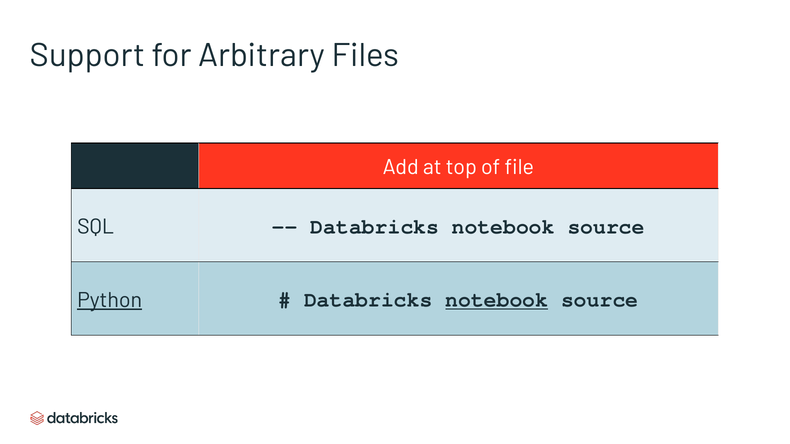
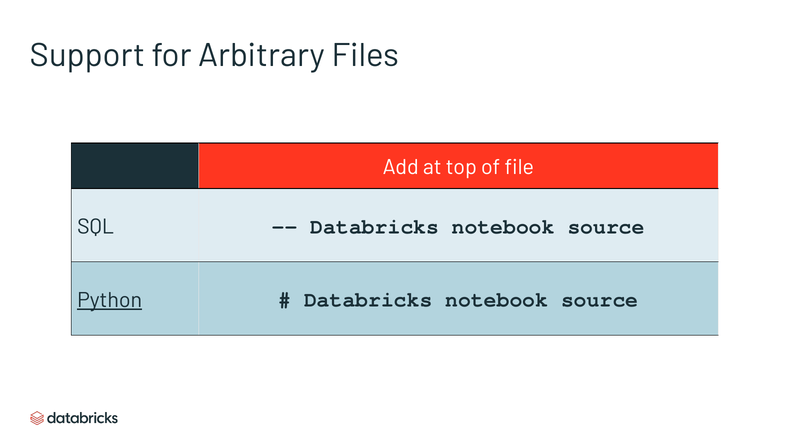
notebook underline: present -> none (497, 300)
